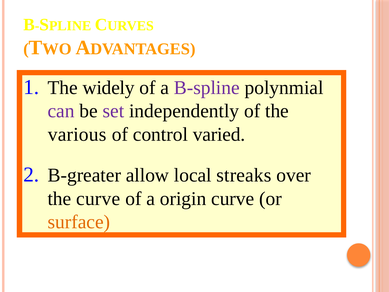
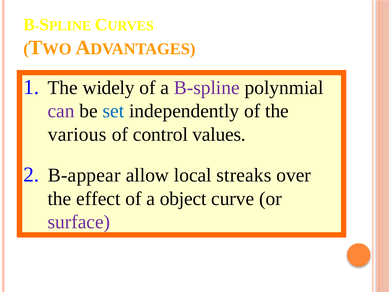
set colour: purple -> blue (113, 111)
varied: varied -> values (219, 134)
B-greater: B-greater -> B-appear (84, 175)
the curve: curve -> effect (98, 198)
origin: origin -> object (183, 198)
surface colour: orange -> purple (79, 222)
